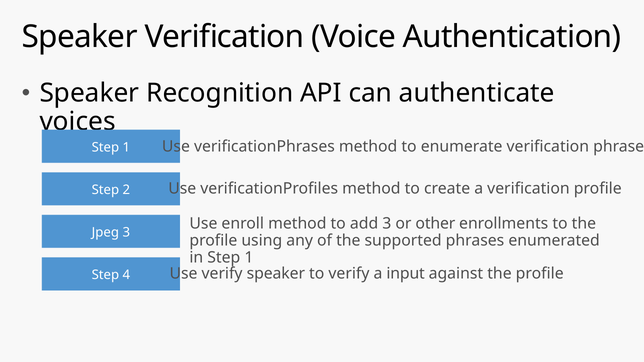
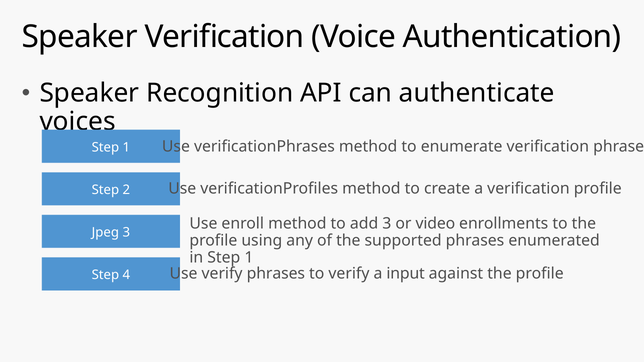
other: other -> video (435, 224)
verify speaker: speaker -> phrases (276, 274)
